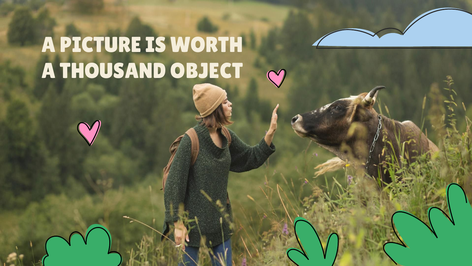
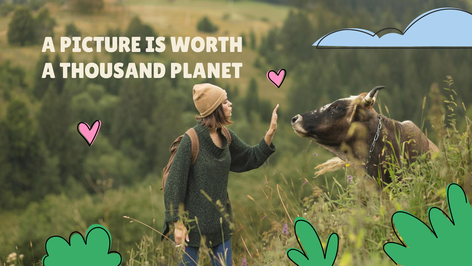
OBJECT: OBJECT -> PLANET (207, 71)
